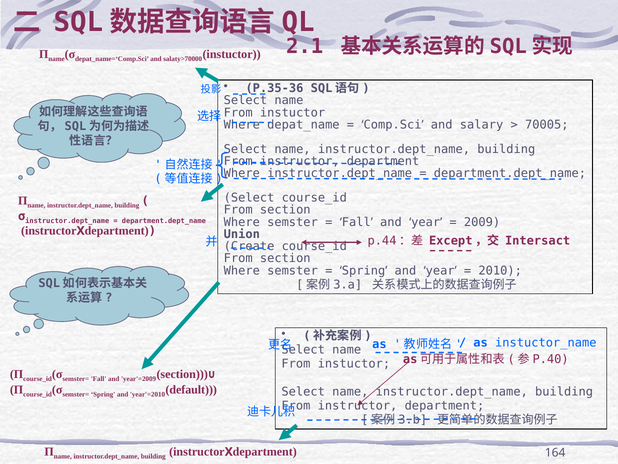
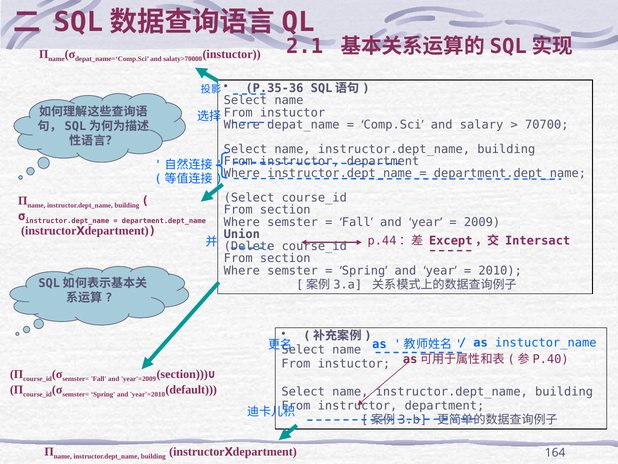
70005: 70005 -> 70700 (547, 125)
Create: Create -> Delete (249, 246)
